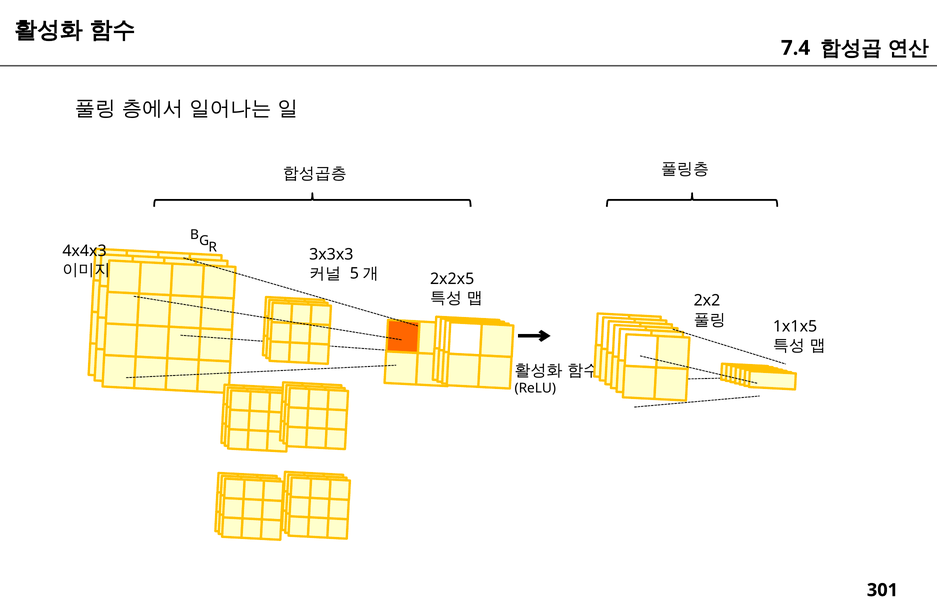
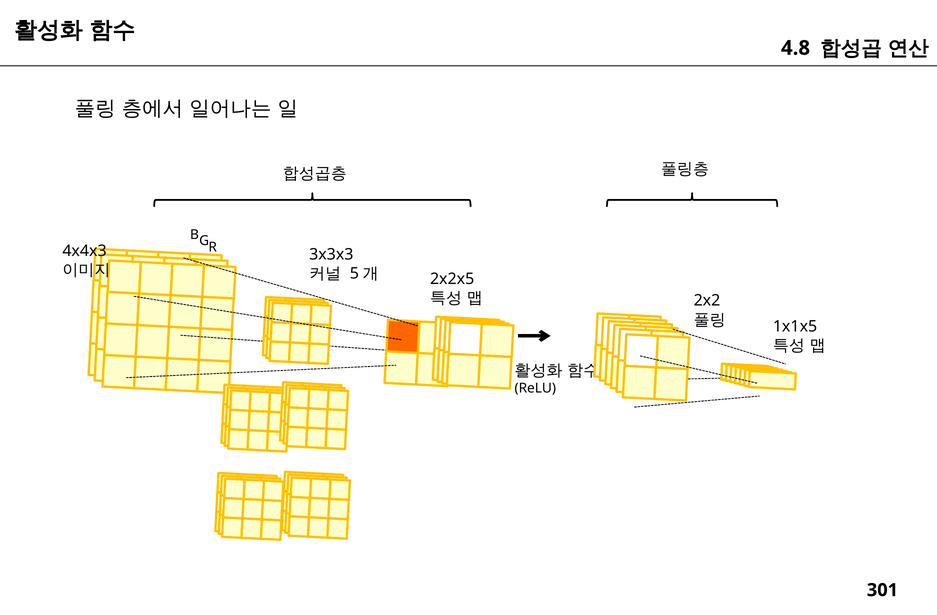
7.4: 7.4 -> 4.8 (796, 48)
